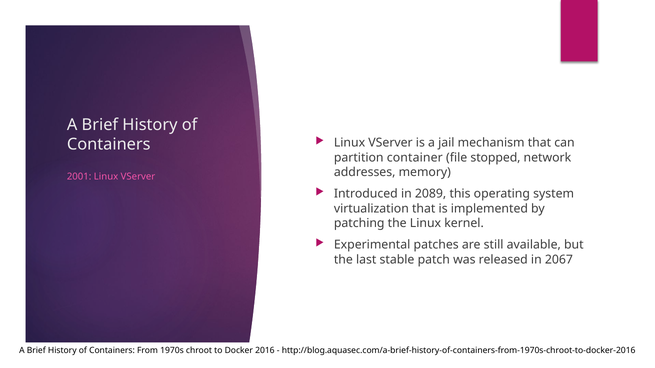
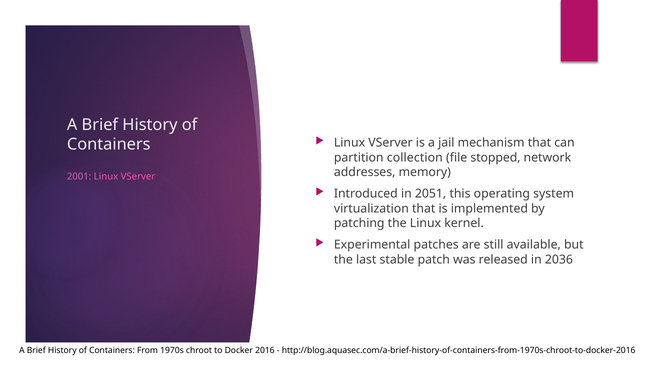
container: container -> collection (415, 158)
2089: 2089 -> 2051 (431, 194)
2067: 2067 -> 2036 (559, 260)
